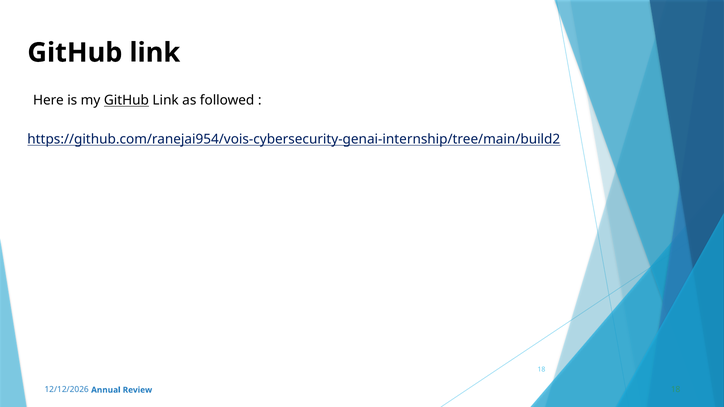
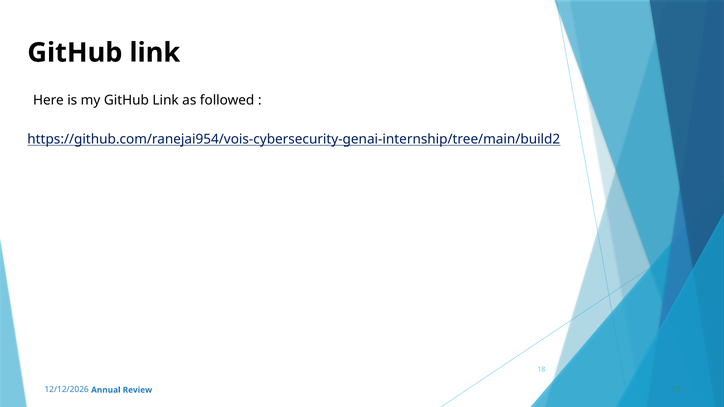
GitHub underline: present -> none (126, 100)
